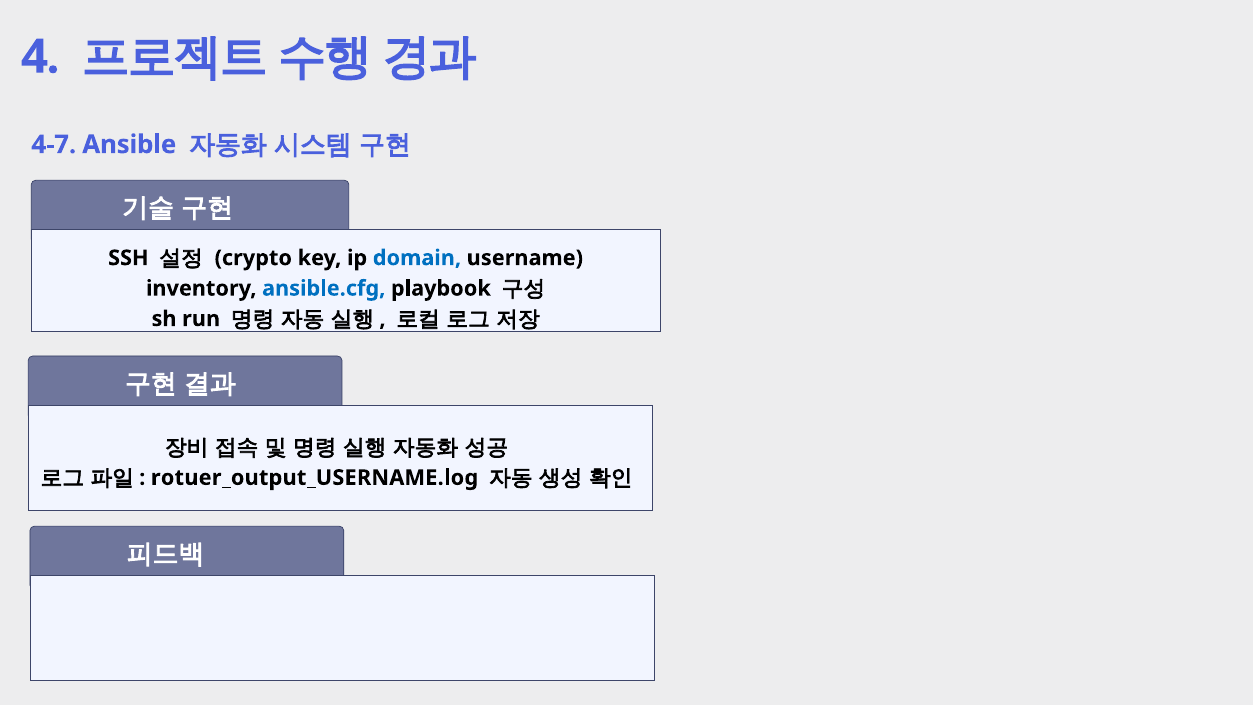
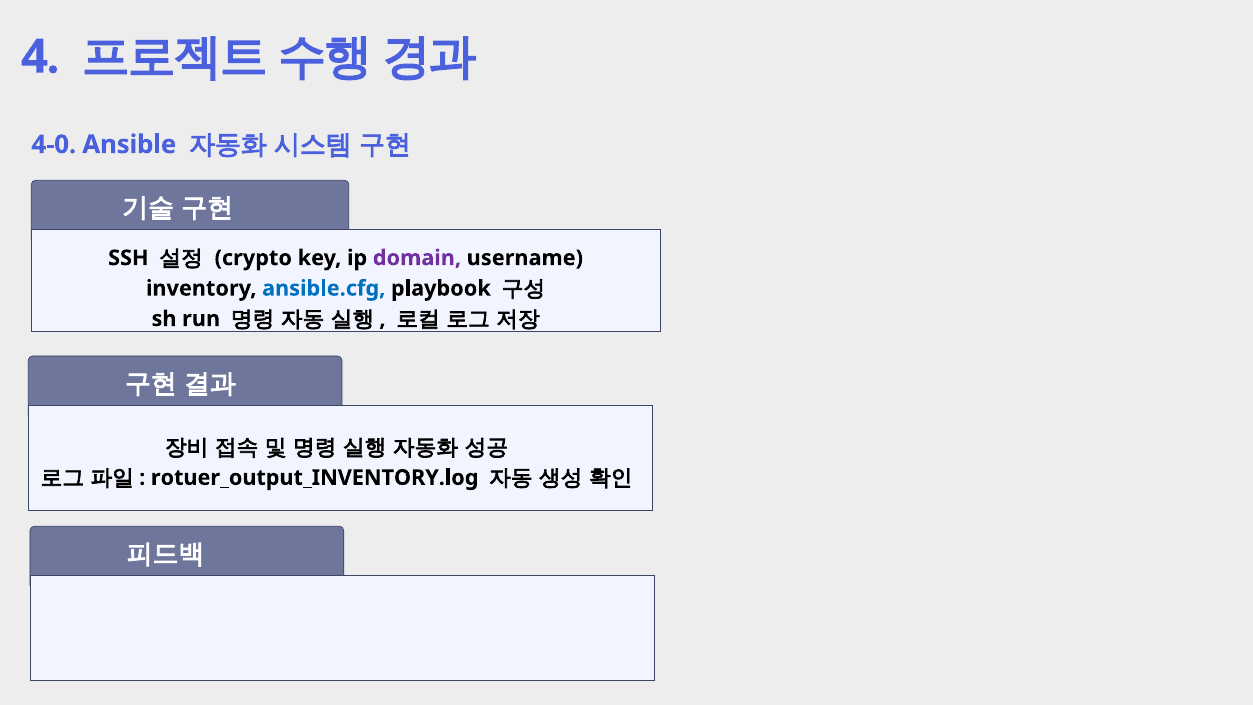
4-7: 4-7 -> 4-0 (54, 145)
domain colour: blue -> purple (417, 258)
rotuer_output_USERNAME.log: rotuer_output_USERNAME.log -> rotuer_output_INVENTORY.log (315, 478)
